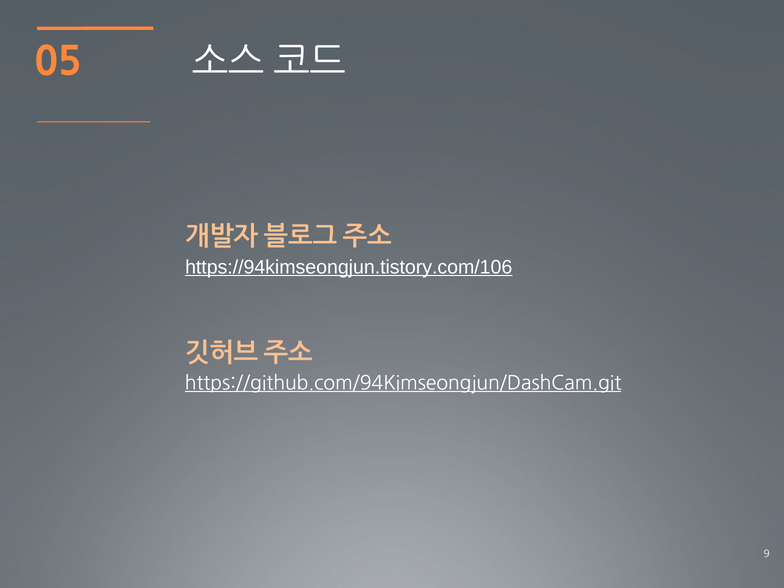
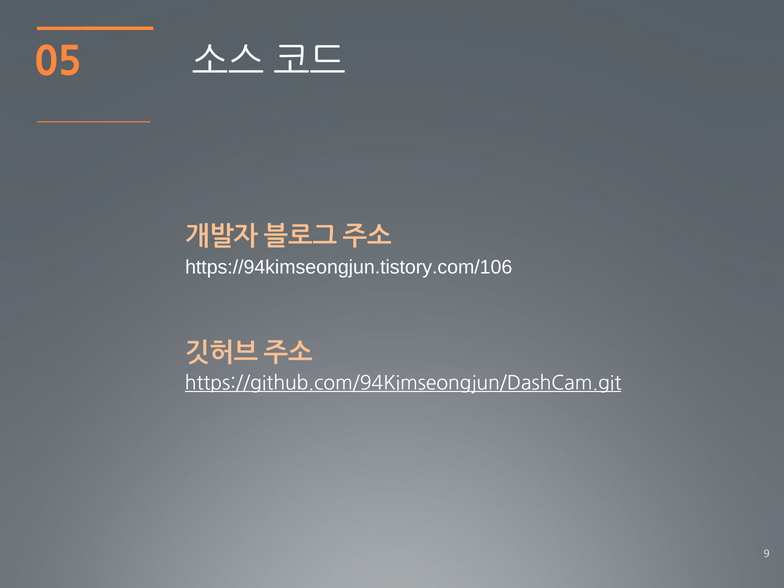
https://94kimseongjun.tistory.com/106 underline: present -> none (349, 267)
